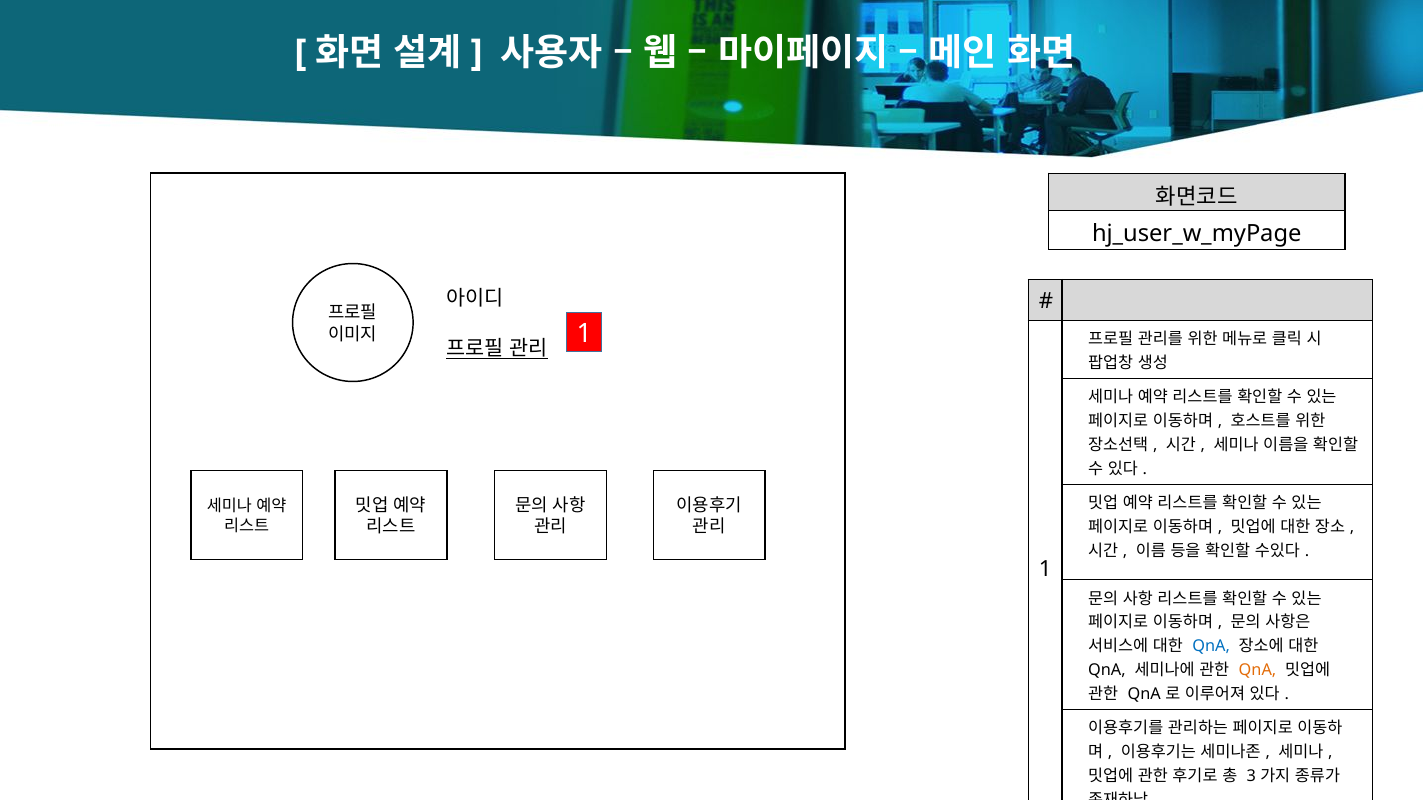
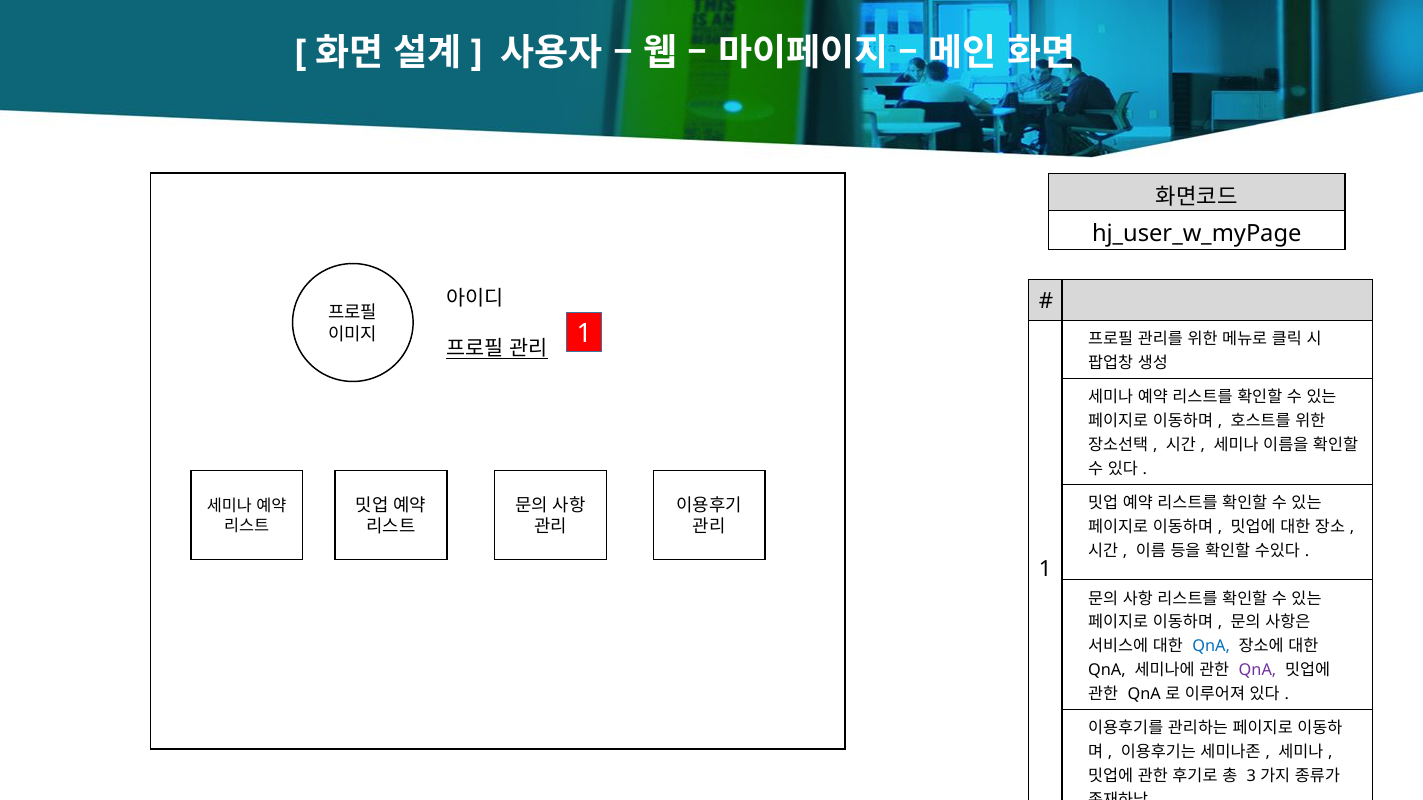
QnA colour: orange -> purple (1258, 670)
